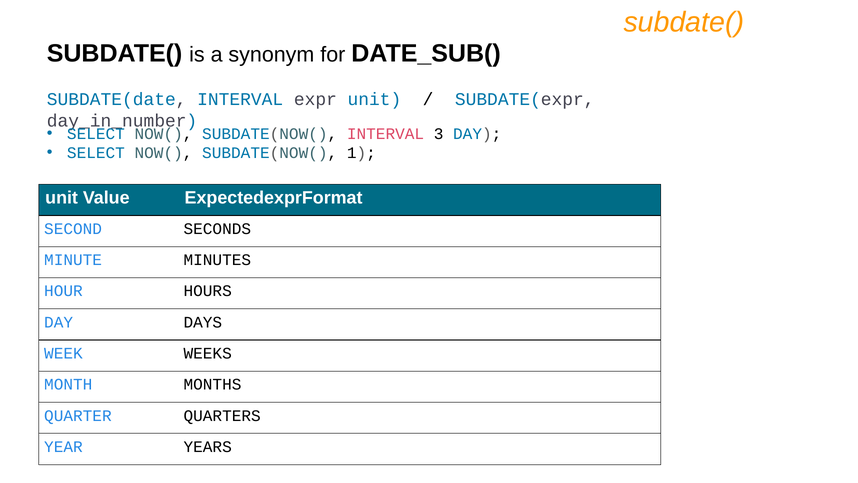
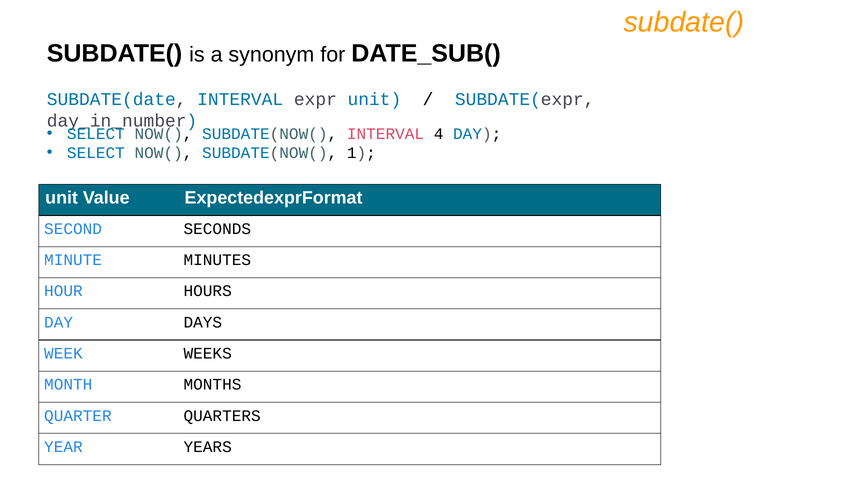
3: 3 -> 4 (439, 134)
